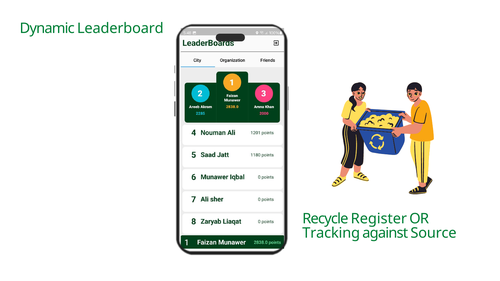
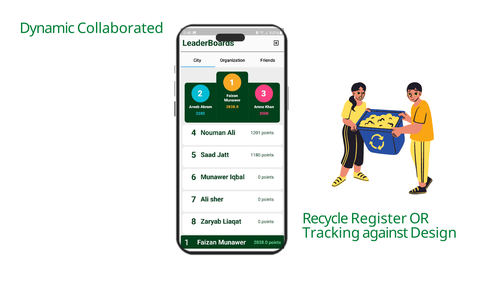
Leaderboard: Leaderboard -> Collaborated (120, 28)
Source: Source -> Design (434, 233)
